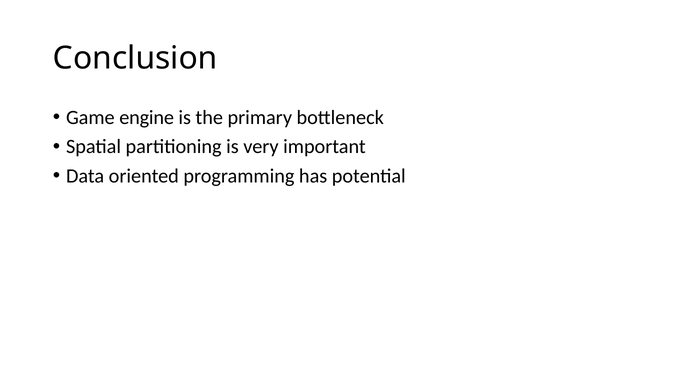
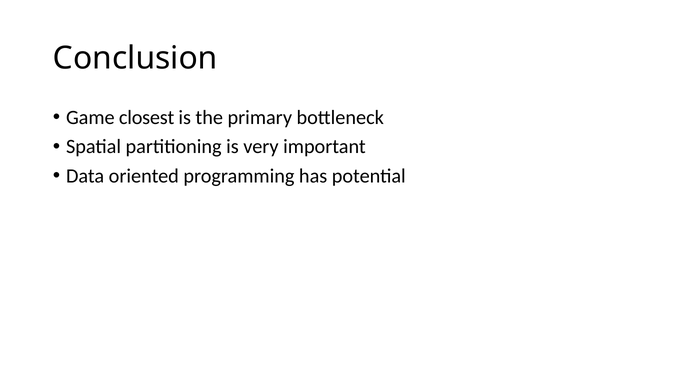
engine: engine -> closest (147, 118)
